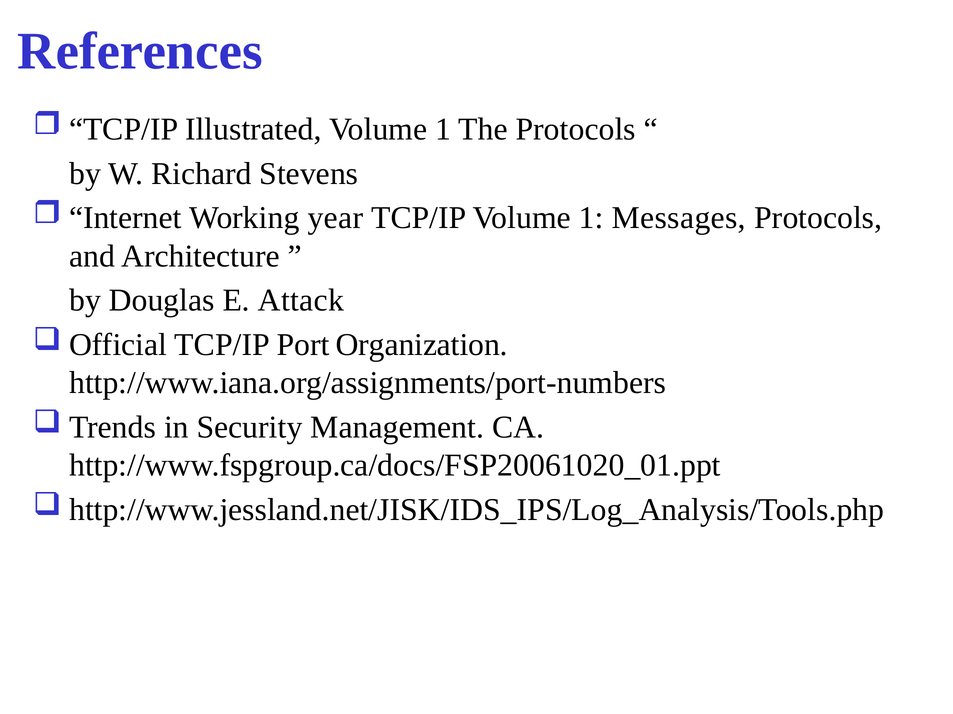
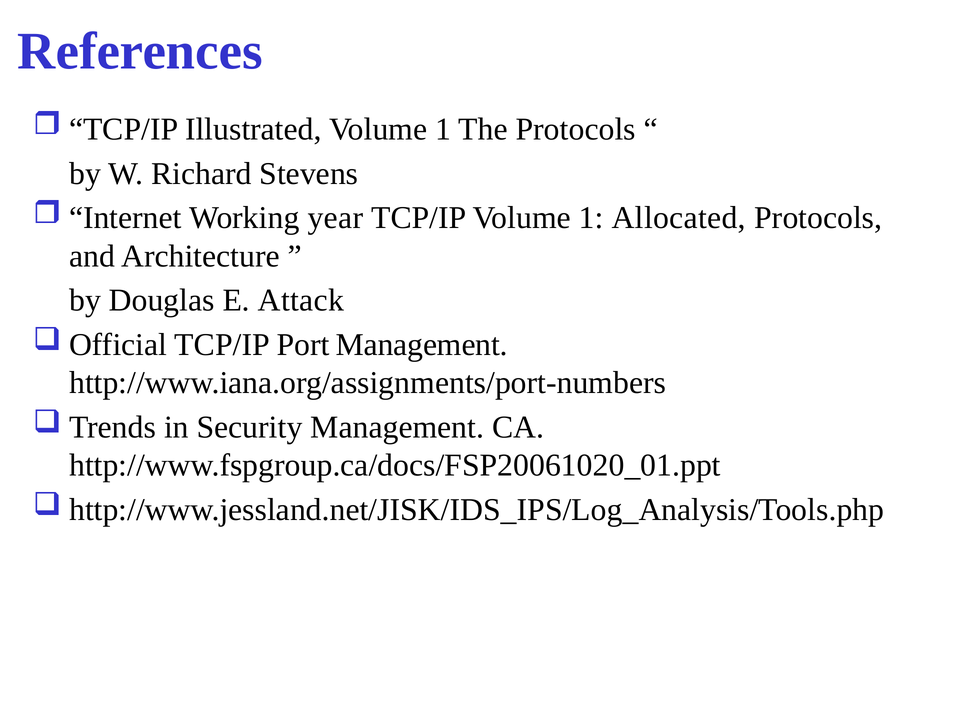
Messages: Messages -> Allocated (679, 218)
Port Organization: Organization -> Management (422, 345)
